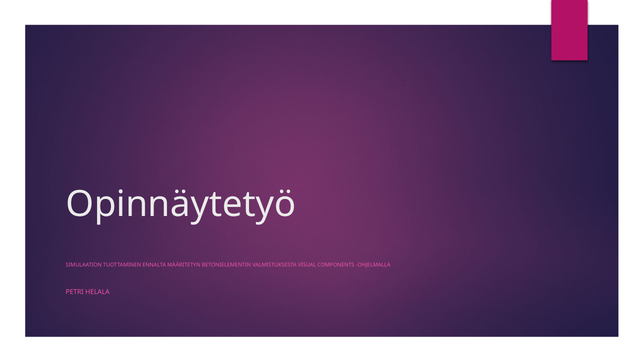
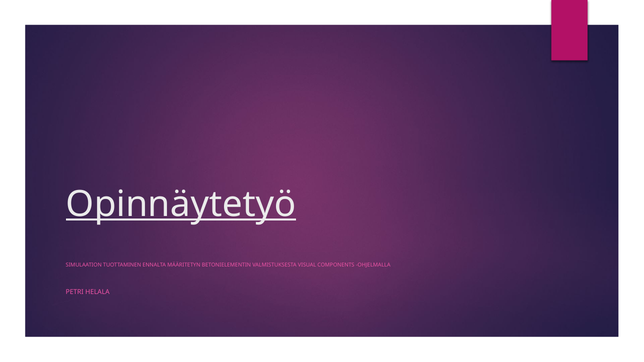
Opinnäytetyö underline: none -> present (181, 204)
